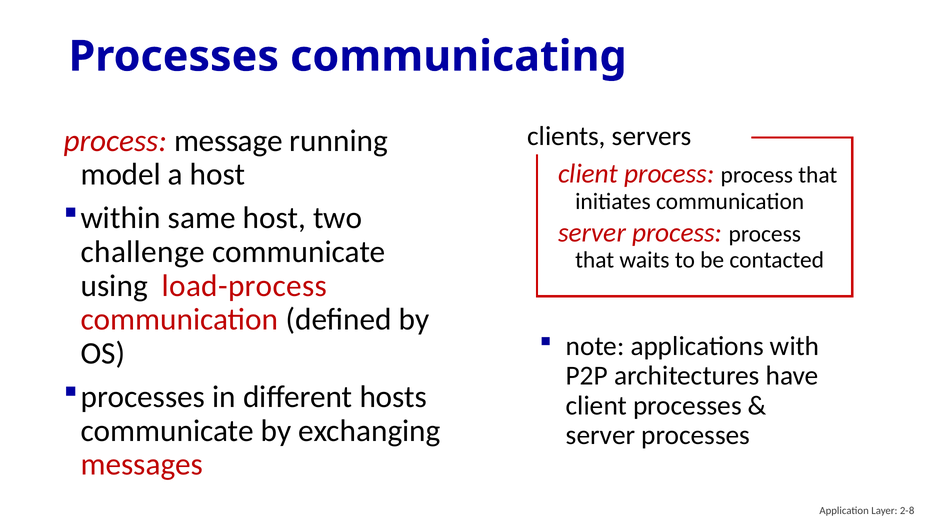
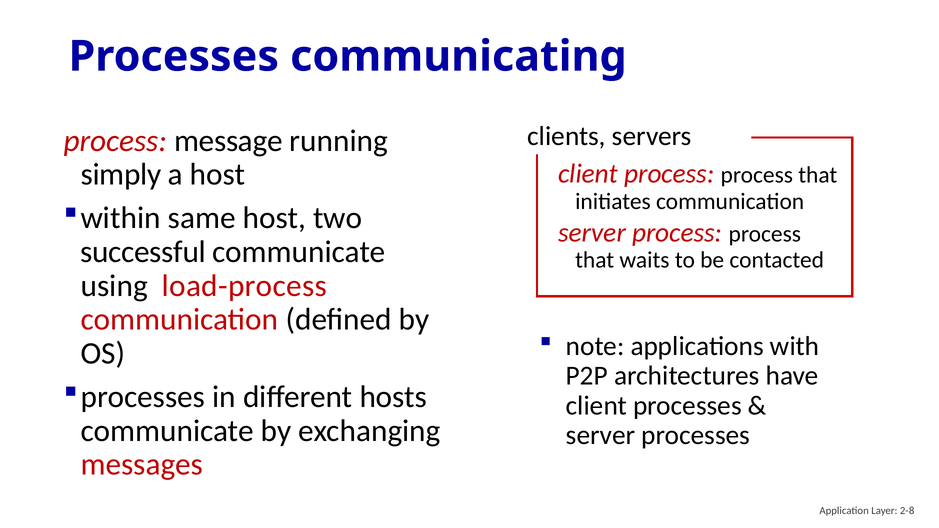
model: model -> simply (121, 175)
challenge: challenge -> successful (143, 252)
